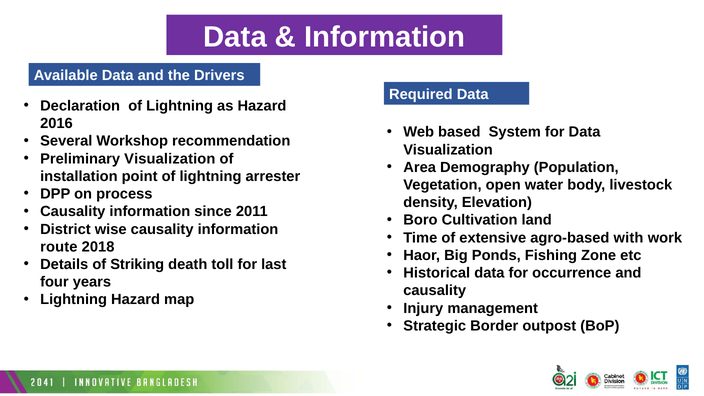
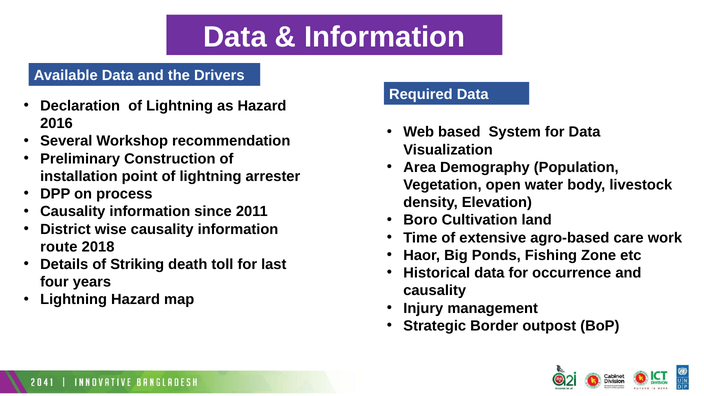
Preliminary Visualization: Visualization -> Construction (170, 159)
with: with -> care (629, 238)
